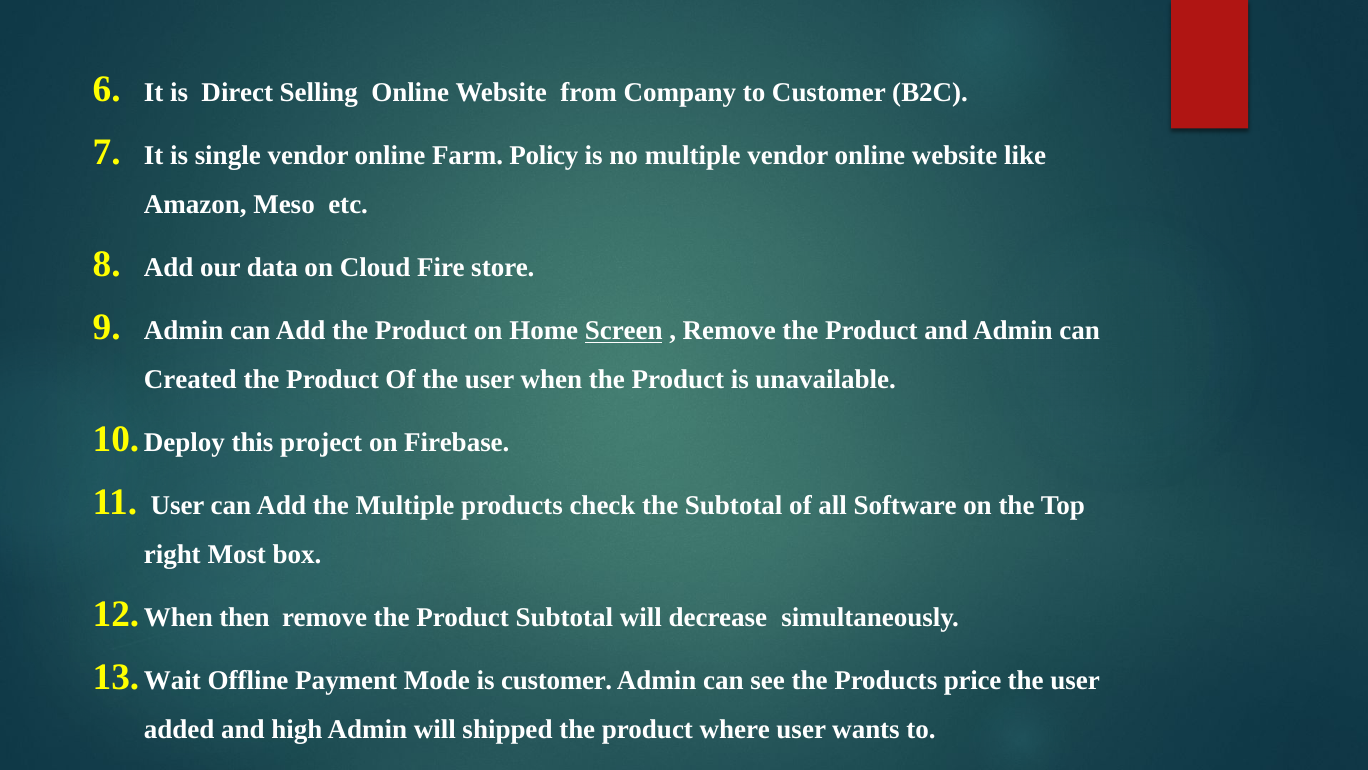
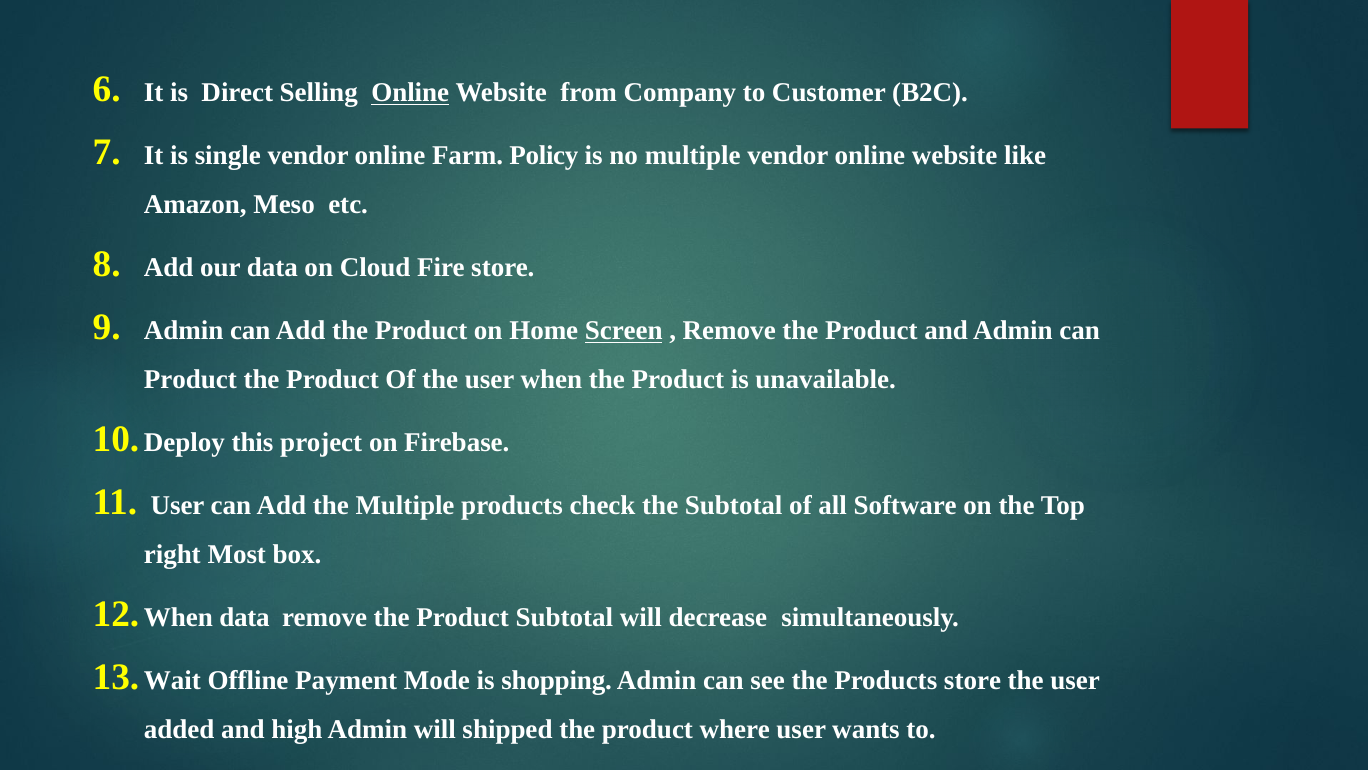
Online underline: none -> present (410, 93)
Created: Created -> Product (190, 379)
When then: then -> data (244, 617)
is customer: customer -> shopping (557, 680)
Products price: price -> store (973, 680)
